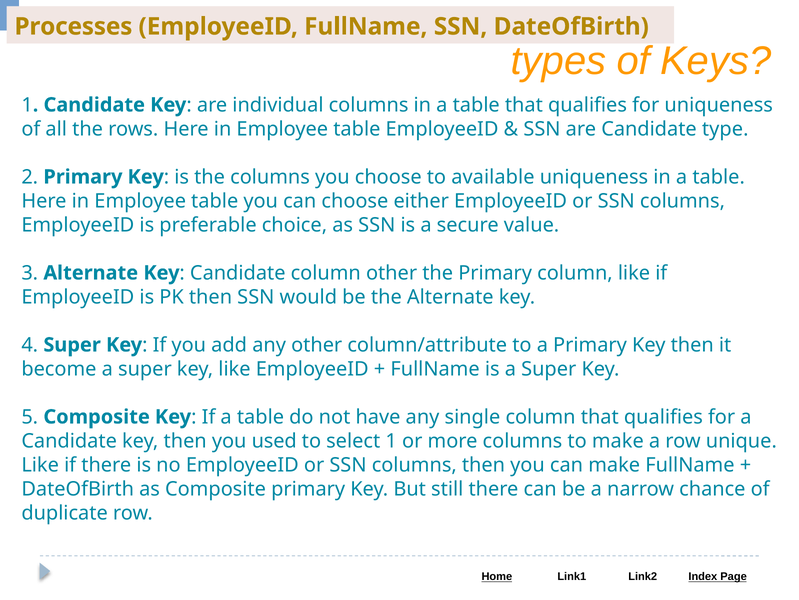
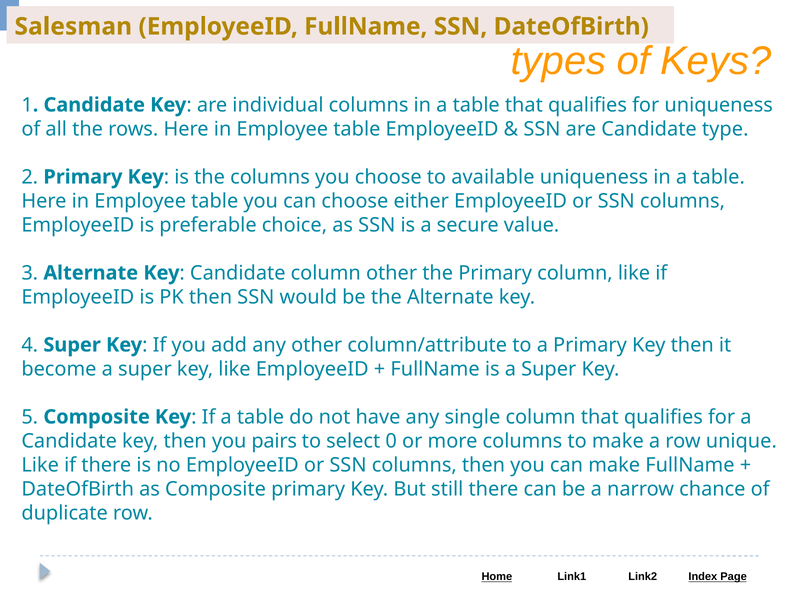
Processes: Processes -> Salesman (73, 27)
used: used -> pairs (274, 440)
select 1: 1 -> 0 (391, 440)
